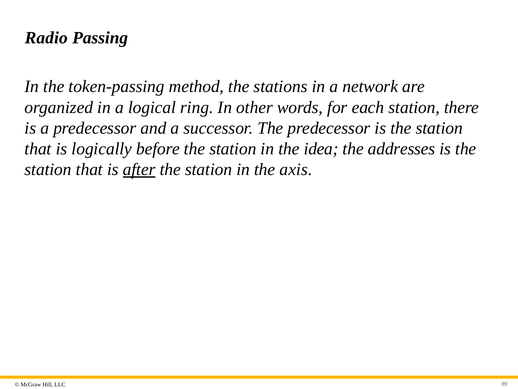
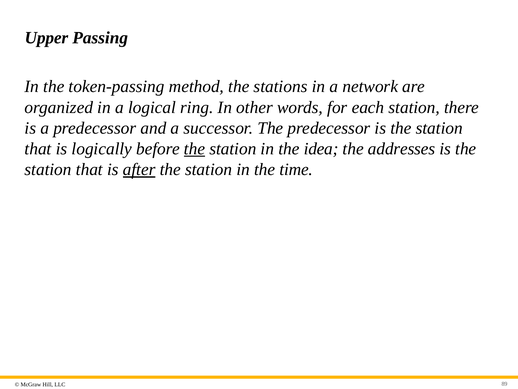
Radio: Radio -> Upper (46, 38)
the underline: none -> present (195, 149)
axis: axis -> time (296, 169)
